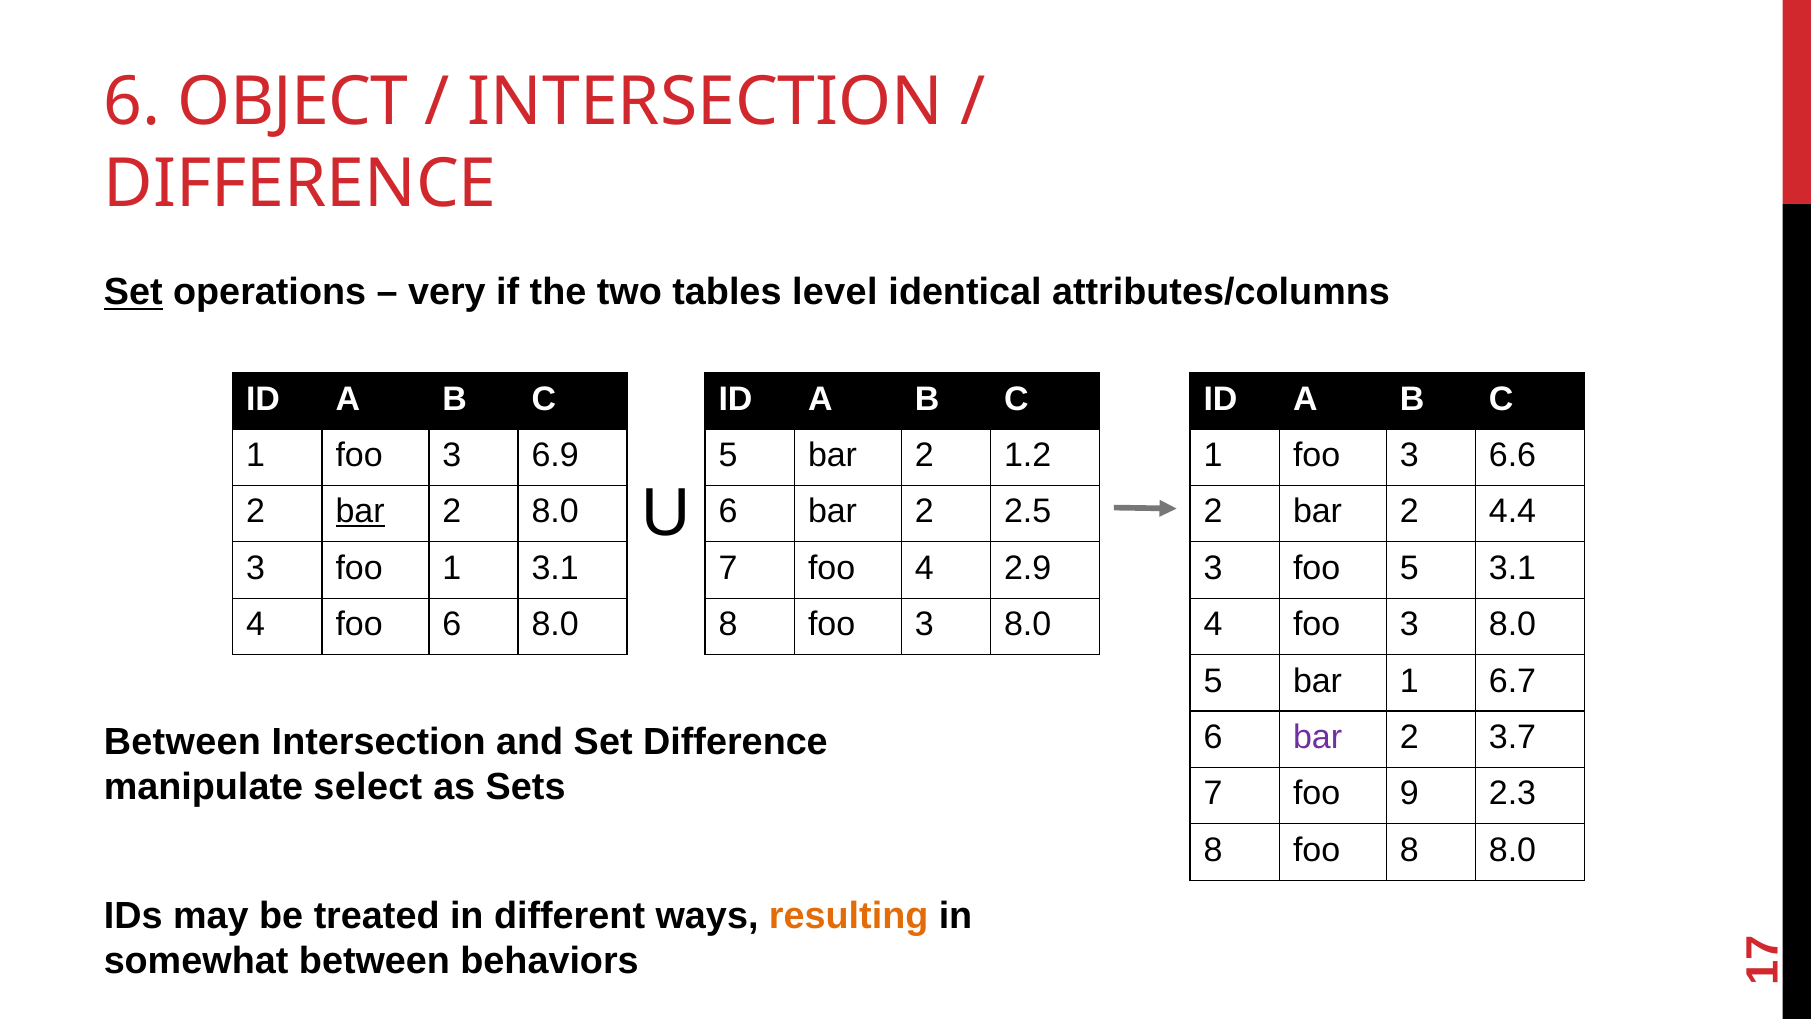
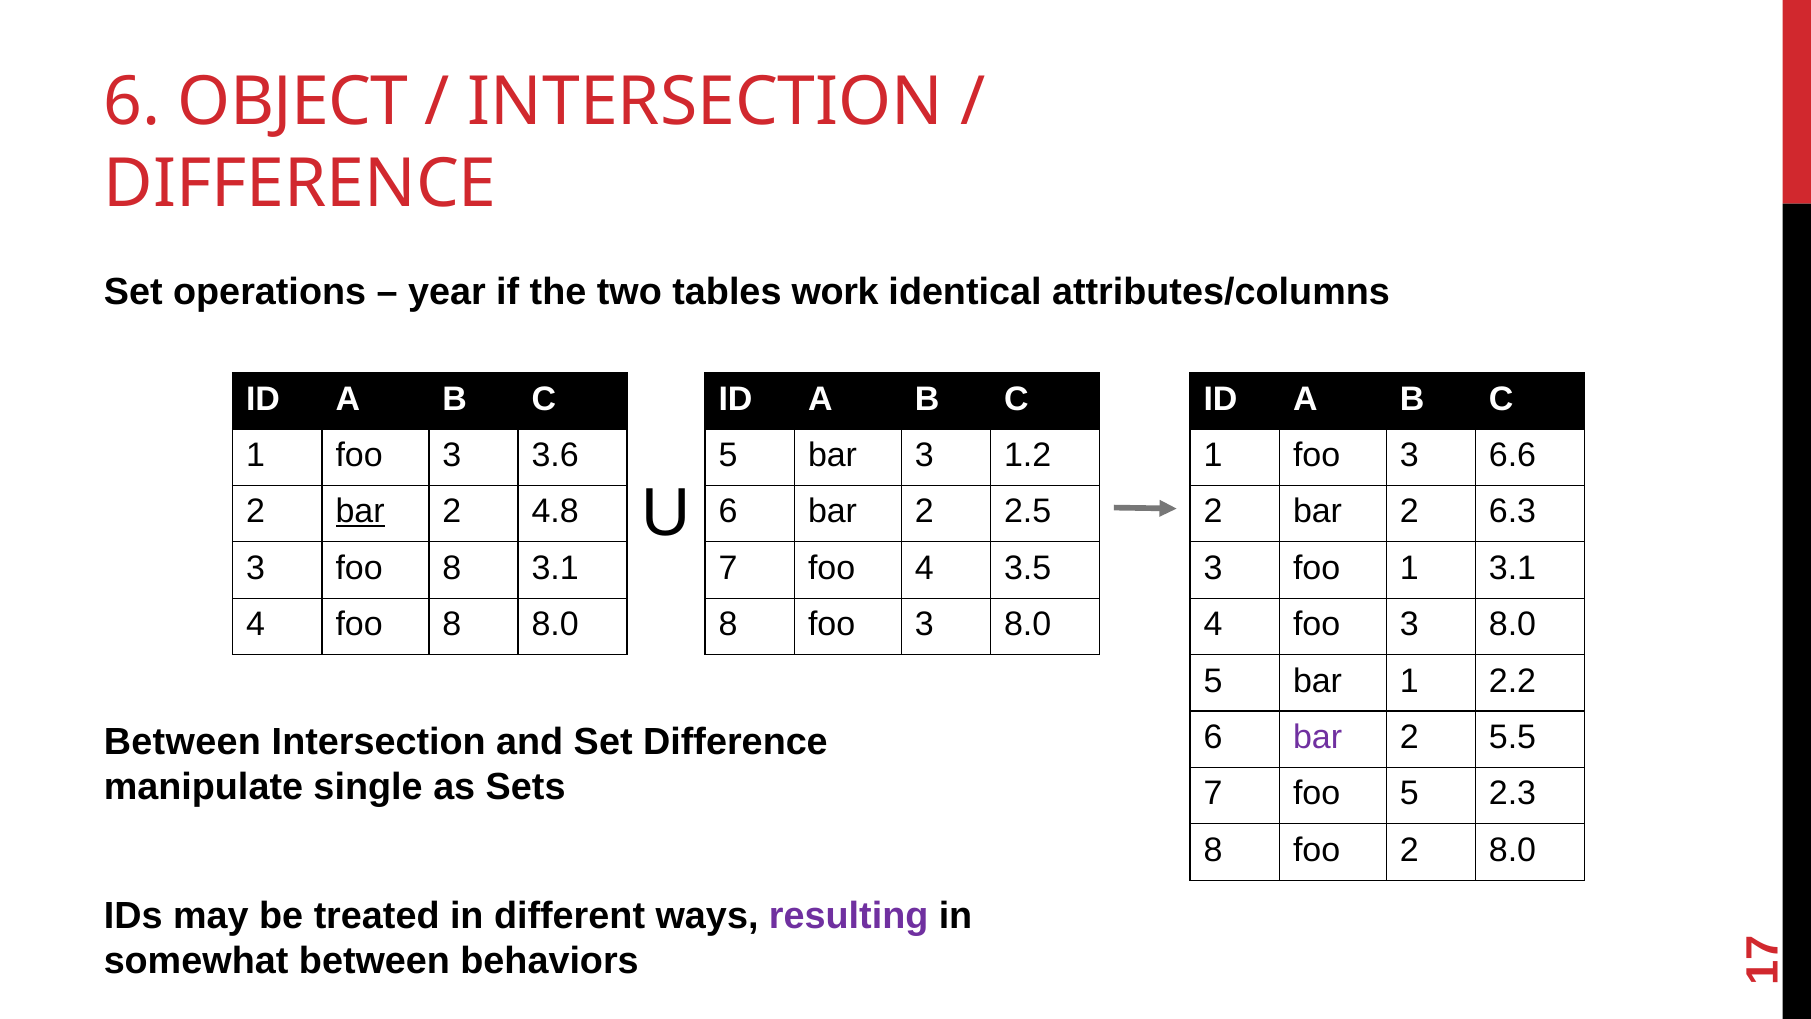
Set underline: present -> none (133, 292)
very: very -> year (447, 292)
level: level -> work (835, 292)
6.9: 6.9 -> 3.6 (555, 455)
5 bar 2: 2 -> 3 (924, 455)
2 8.0: 8.0 -> 4.8 (555, 512)
4.4: 4.4 -> 6.3 (1513, 512)
3 foo 1: 1 -> 8 (452, 568)
2.9: 2.9 -> 3.5 (1028, 568)
foo 5: 5 -> 1 (1409, 568)
4 foo 6: 6 -> 8 (452, 624)
6.7: 6.7 -> 2.2 (1513, 681)
3.7: 3.7 -> 5.5 (1513, 737)
select: select -> single (368, 787)
foo 9: 9 -> 5 (1409, 793)
foo 8: 8 -> 2 (1409, 850)
resulting colour: orange -> purple (849, 915)
